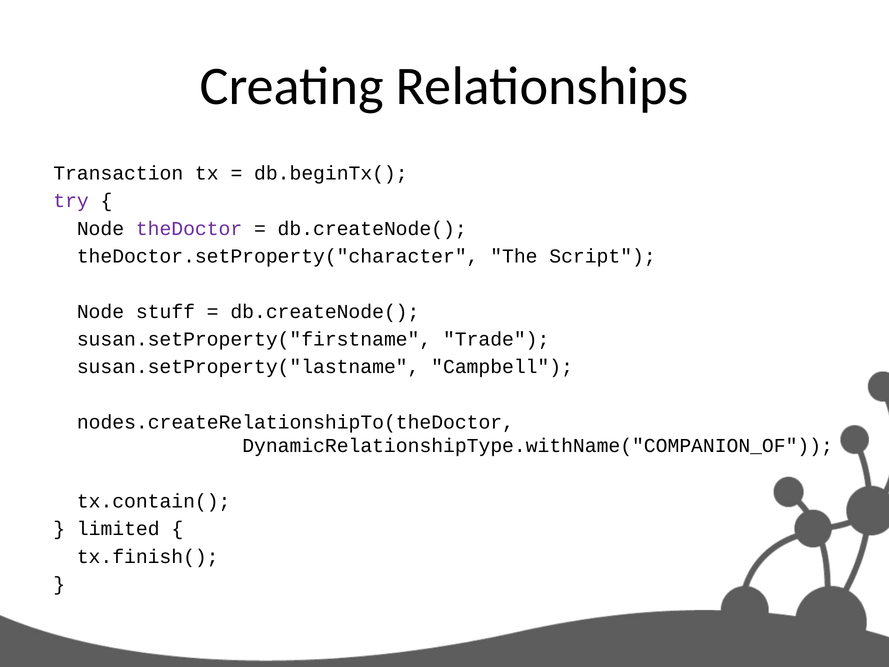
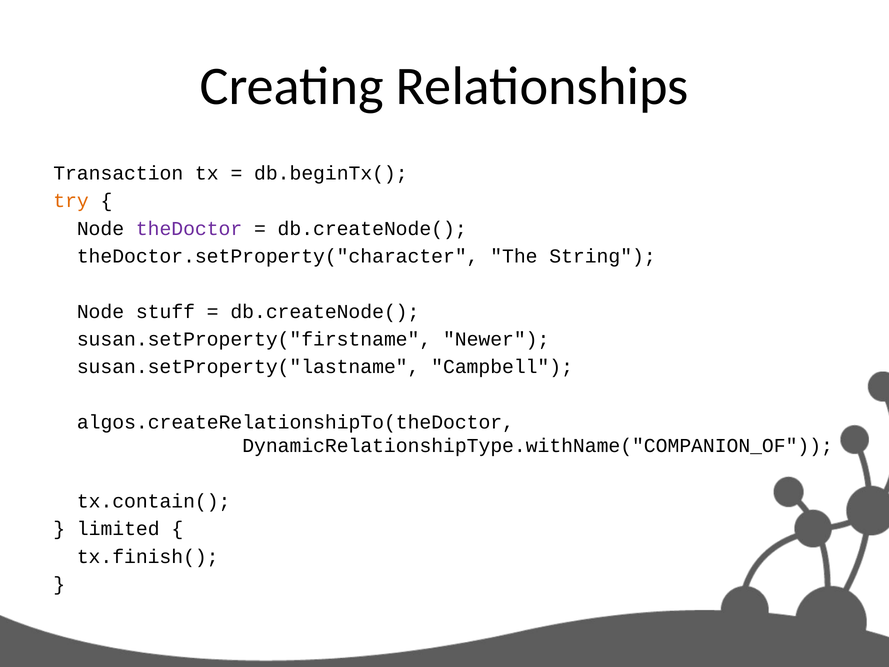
try colour: purple -> orange (71, 201)
Script: Script -> String (603, 256)
Trade: Trade -> Newer (496, 339)
nodes.createRelationshipTo(theDoctor: nodes.createRelationshipTo(theDoctor -> algos.createRelationshipTo(theDoctor (295, 422)
